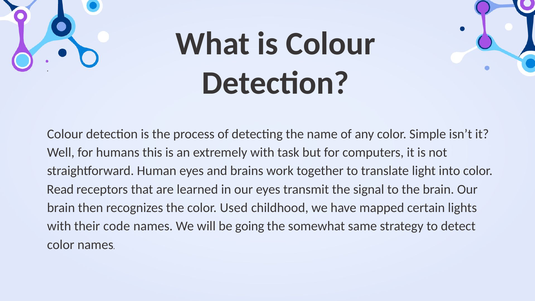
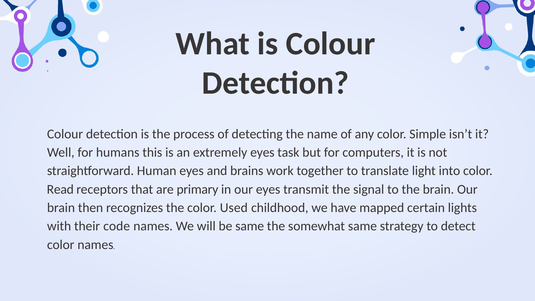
extremely with: with -> eyes (262, 152)
learned: learned -> primary (197, 189)
be going: going -> same (250, 226)
